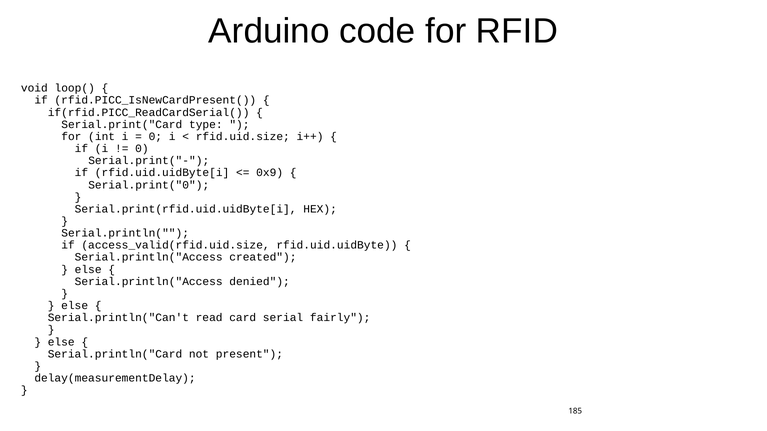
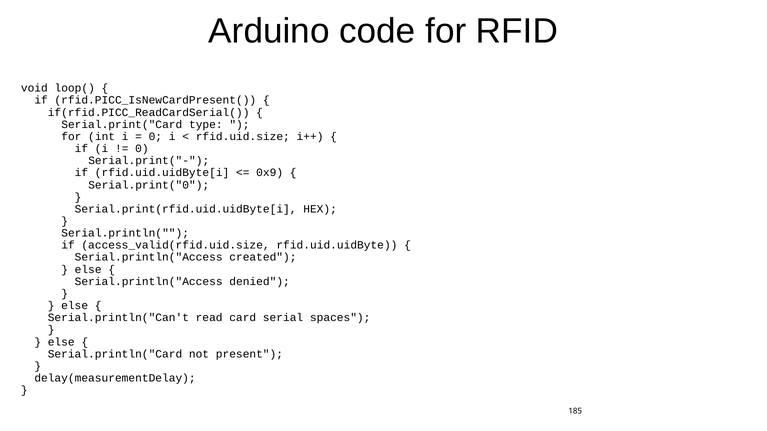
fairly: fairly -> spaces (340, 318)
